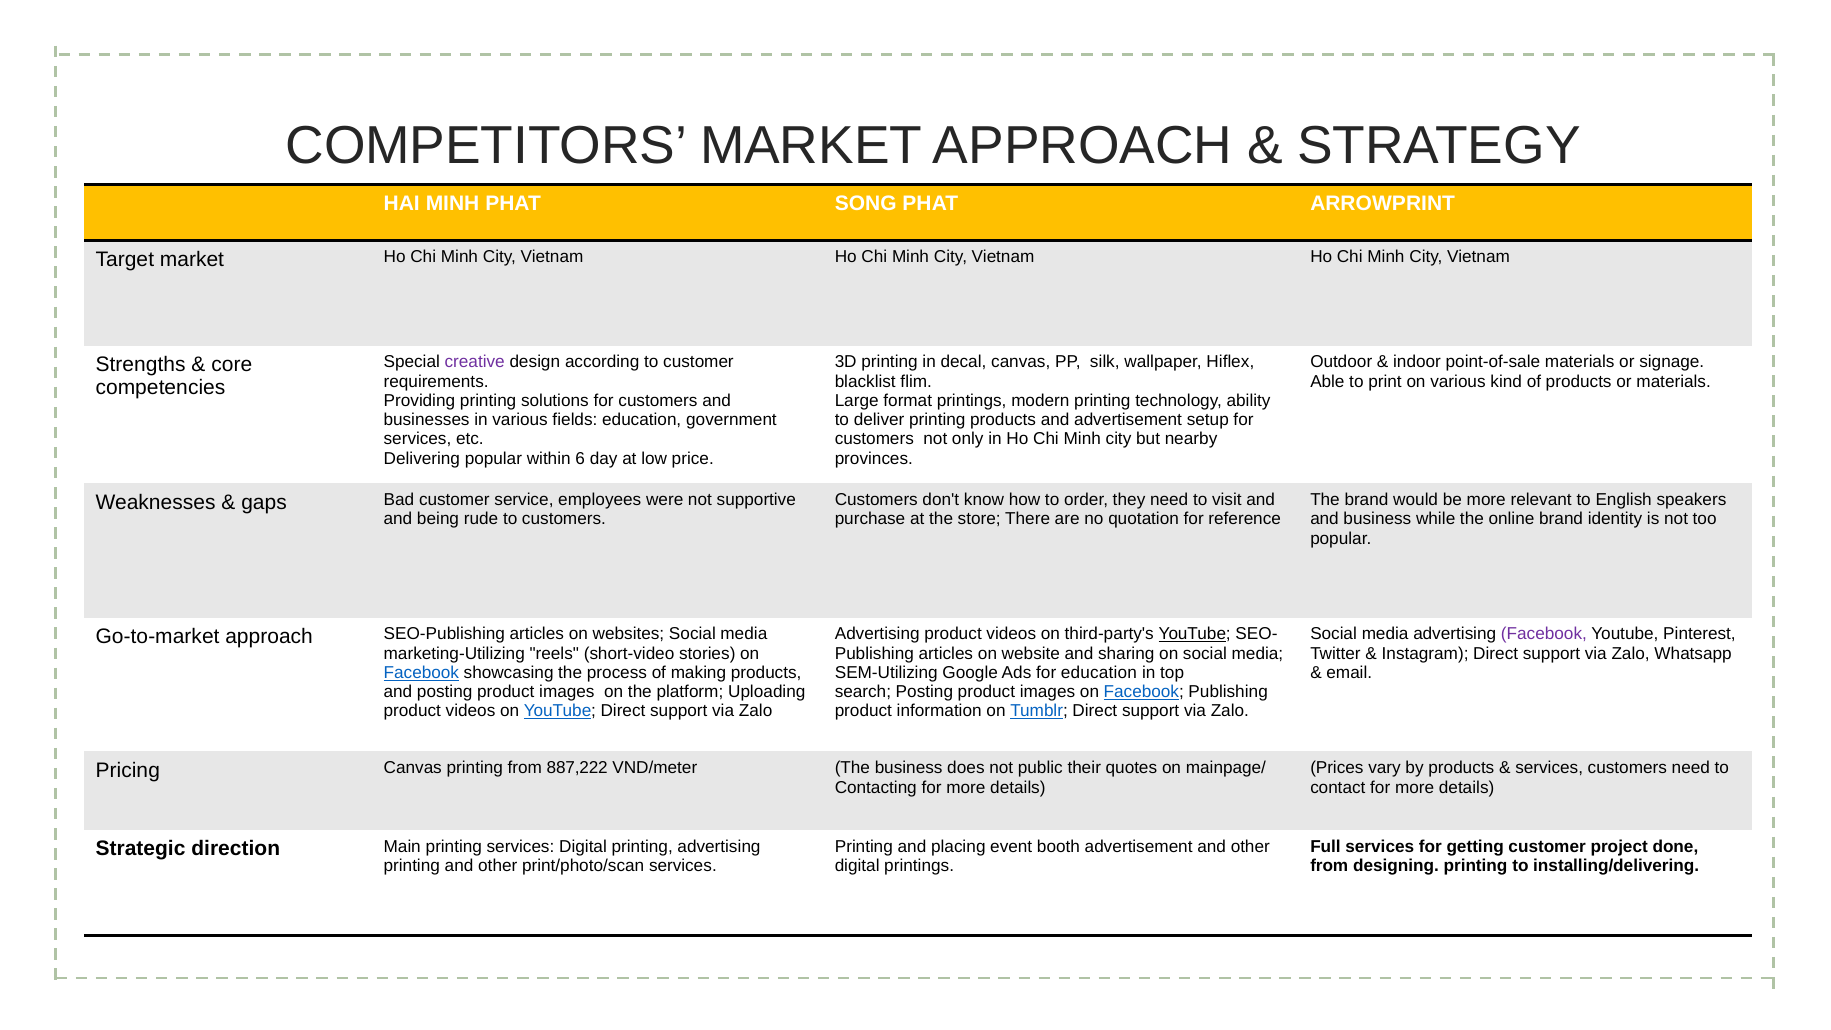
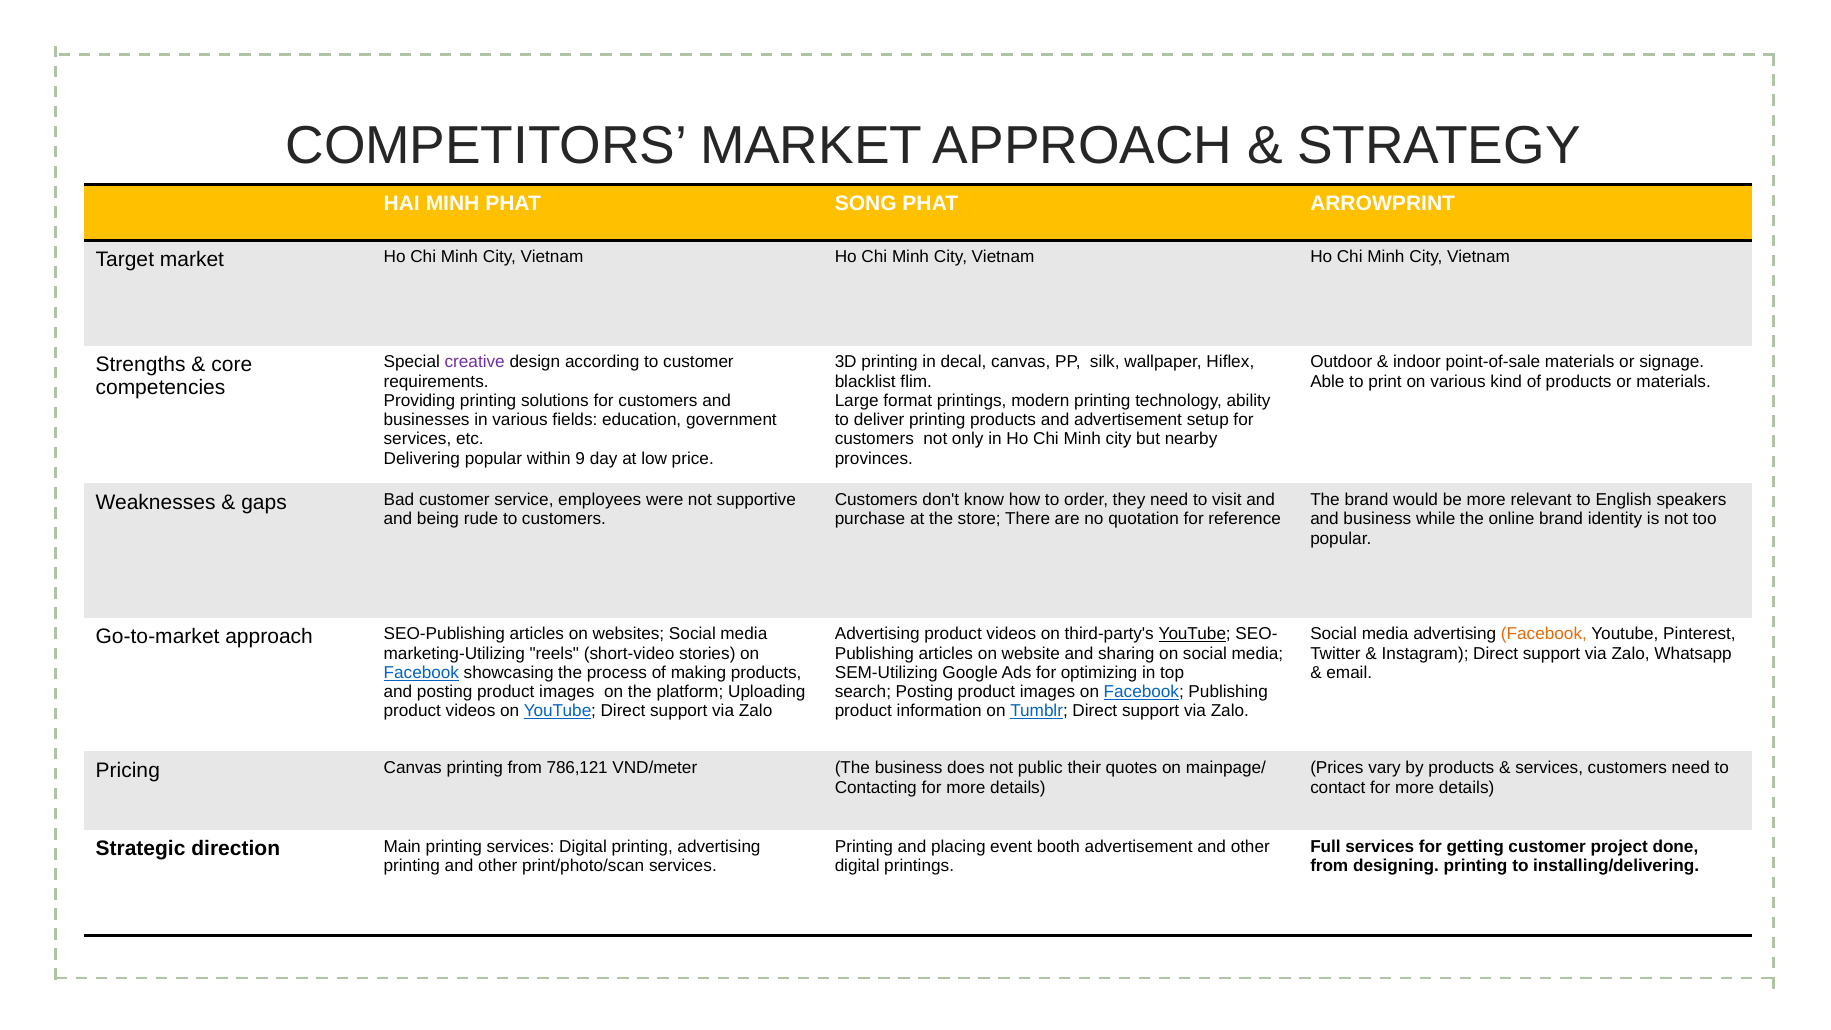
6: 6 -> 9 (580, 459)
Facebook colour: purple -> orange (1544, 634)
for education: education -> optimizing (1099, 673)
887,222: 887,222 -> 786,121 (577, 768)
